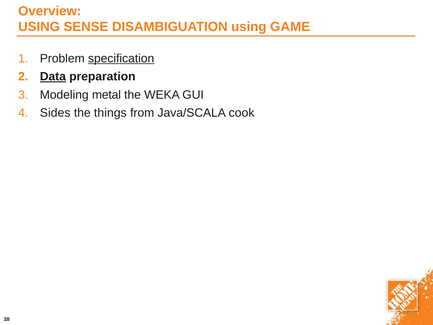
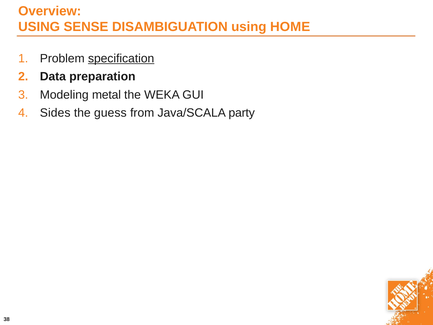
GAME: GAME -> HOME (290, 27)
Data underline: present -> none (53, 77)
things: things -> guess (110, 113)
cook: cook -> party (242, 113)
